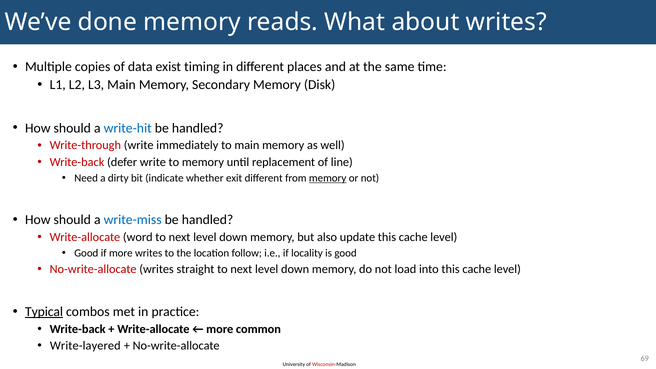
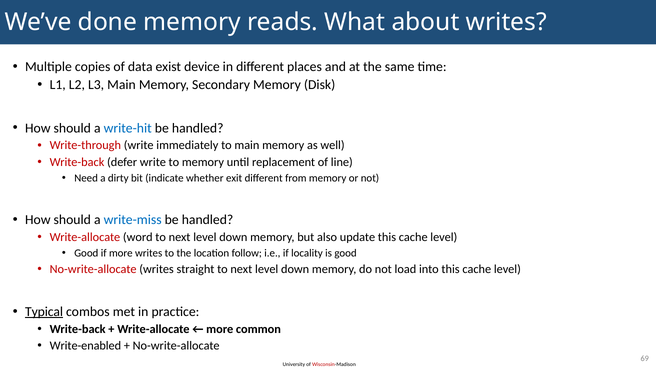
timing: timing -> device (202, 67)
memory underline: present -> none (328, 178)
Write-layered: Write-layered -> Write-enabled (85, 346)
